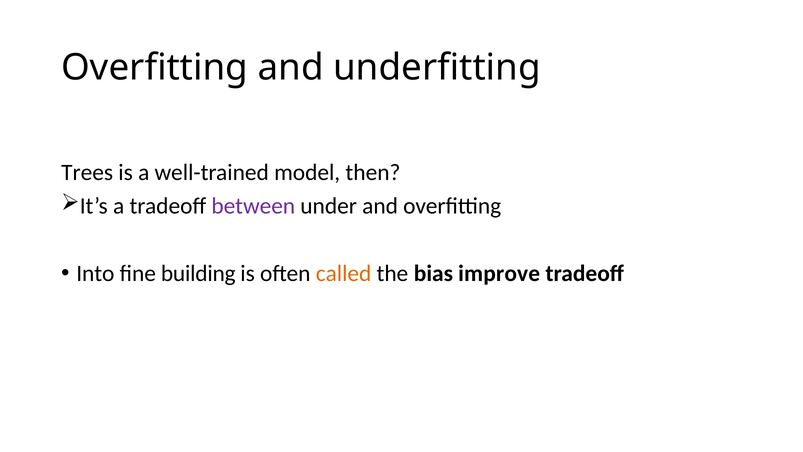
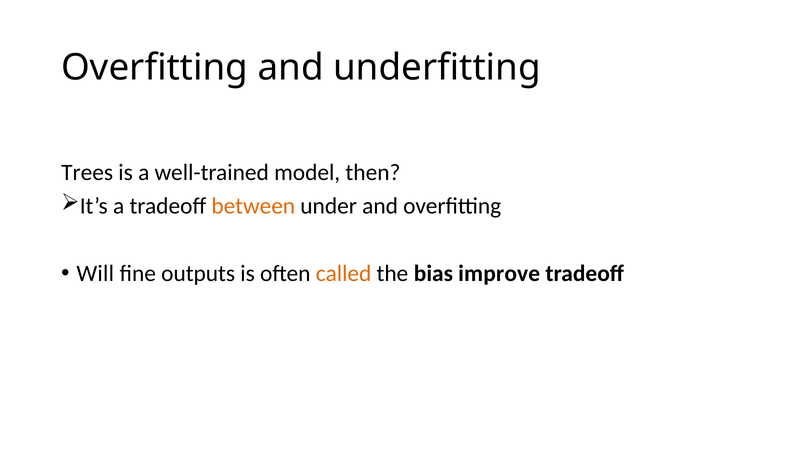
between colour: purple -> orange (253, 206)
Into: Into -> Will (95, 273)
building: building -> outputs (198, 273)
